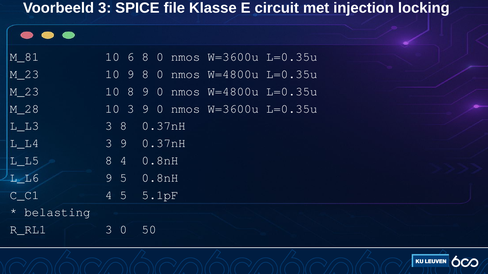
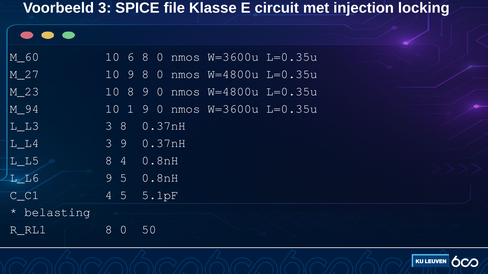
M_81: M_81 -> M_60 (24, 57)
M_23: M_23 -> M_27 (24, 74)
M_28: M_28 -> M_94 (24, 109)
10 3: 3 -> 1 (131, 109)
R_RL1 3: 3 -> 8 (109, 230)
